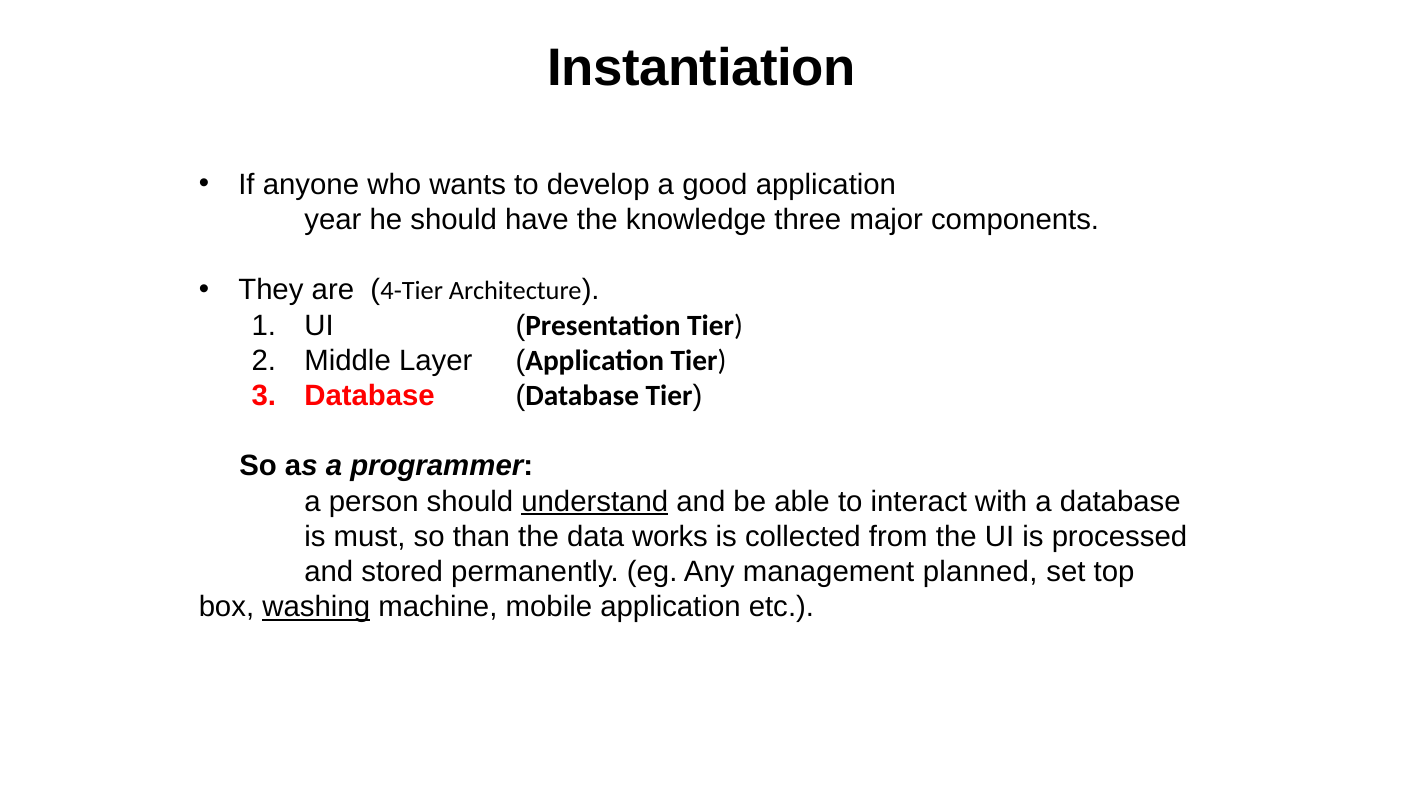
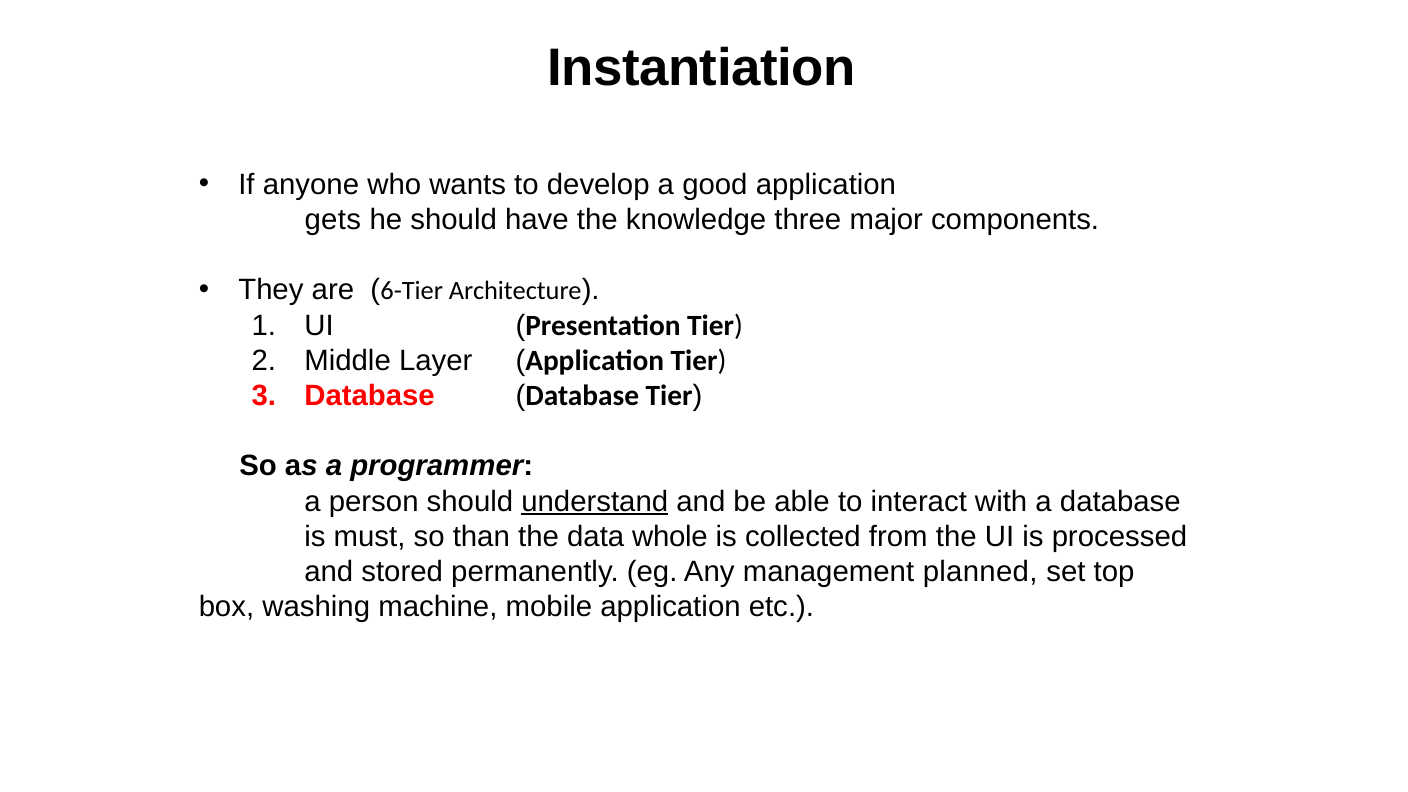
year: year -> gets (333, 220)
4-Tier: 4-Tier -> 6-Tier (412, 291)
works: works -> whole (670, 537)
washing underline: present -> none (316, 607)
